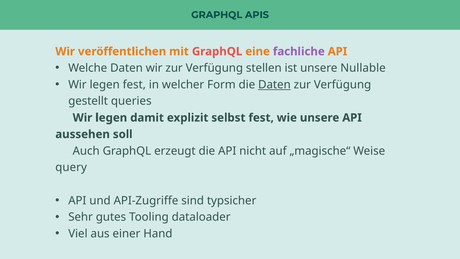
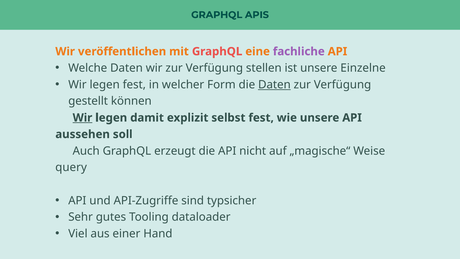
Nullable: Nullable -> Einzelne (363, 68)
queries: queries -> können (131, 101)
Wir underline: none -> present (82, 118)
